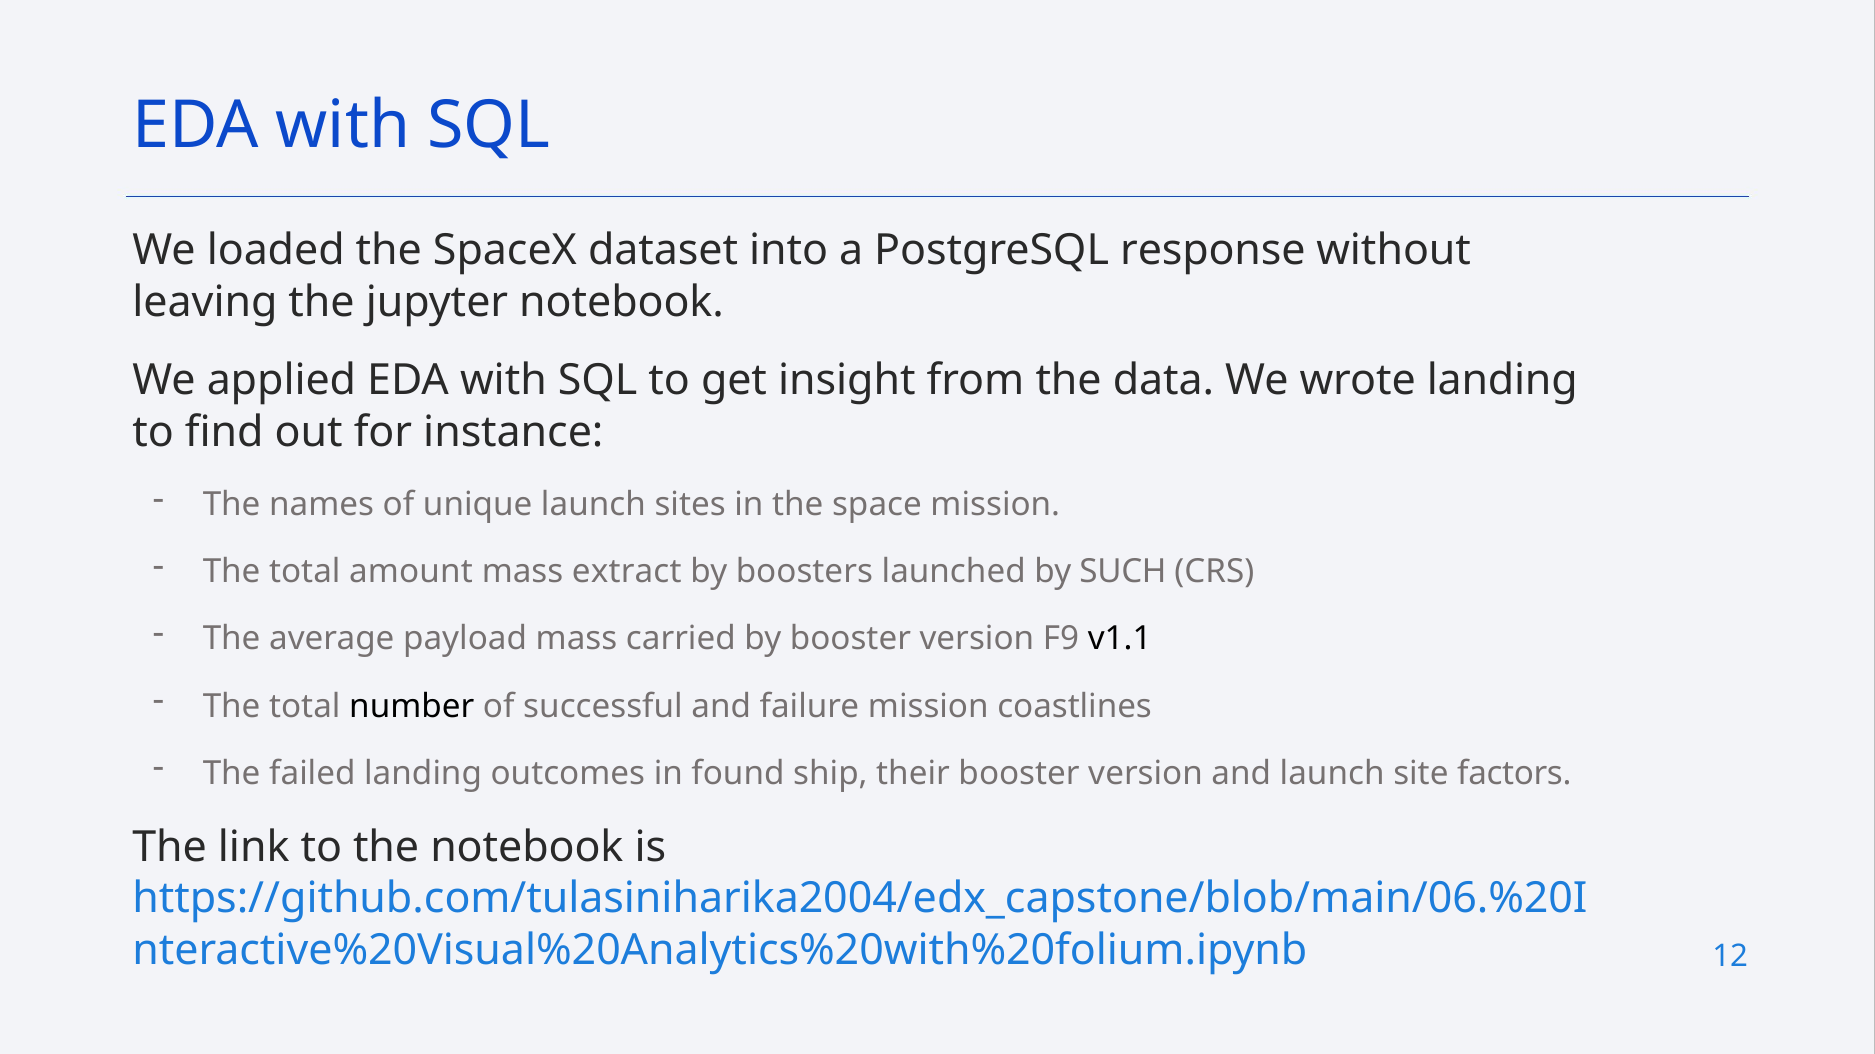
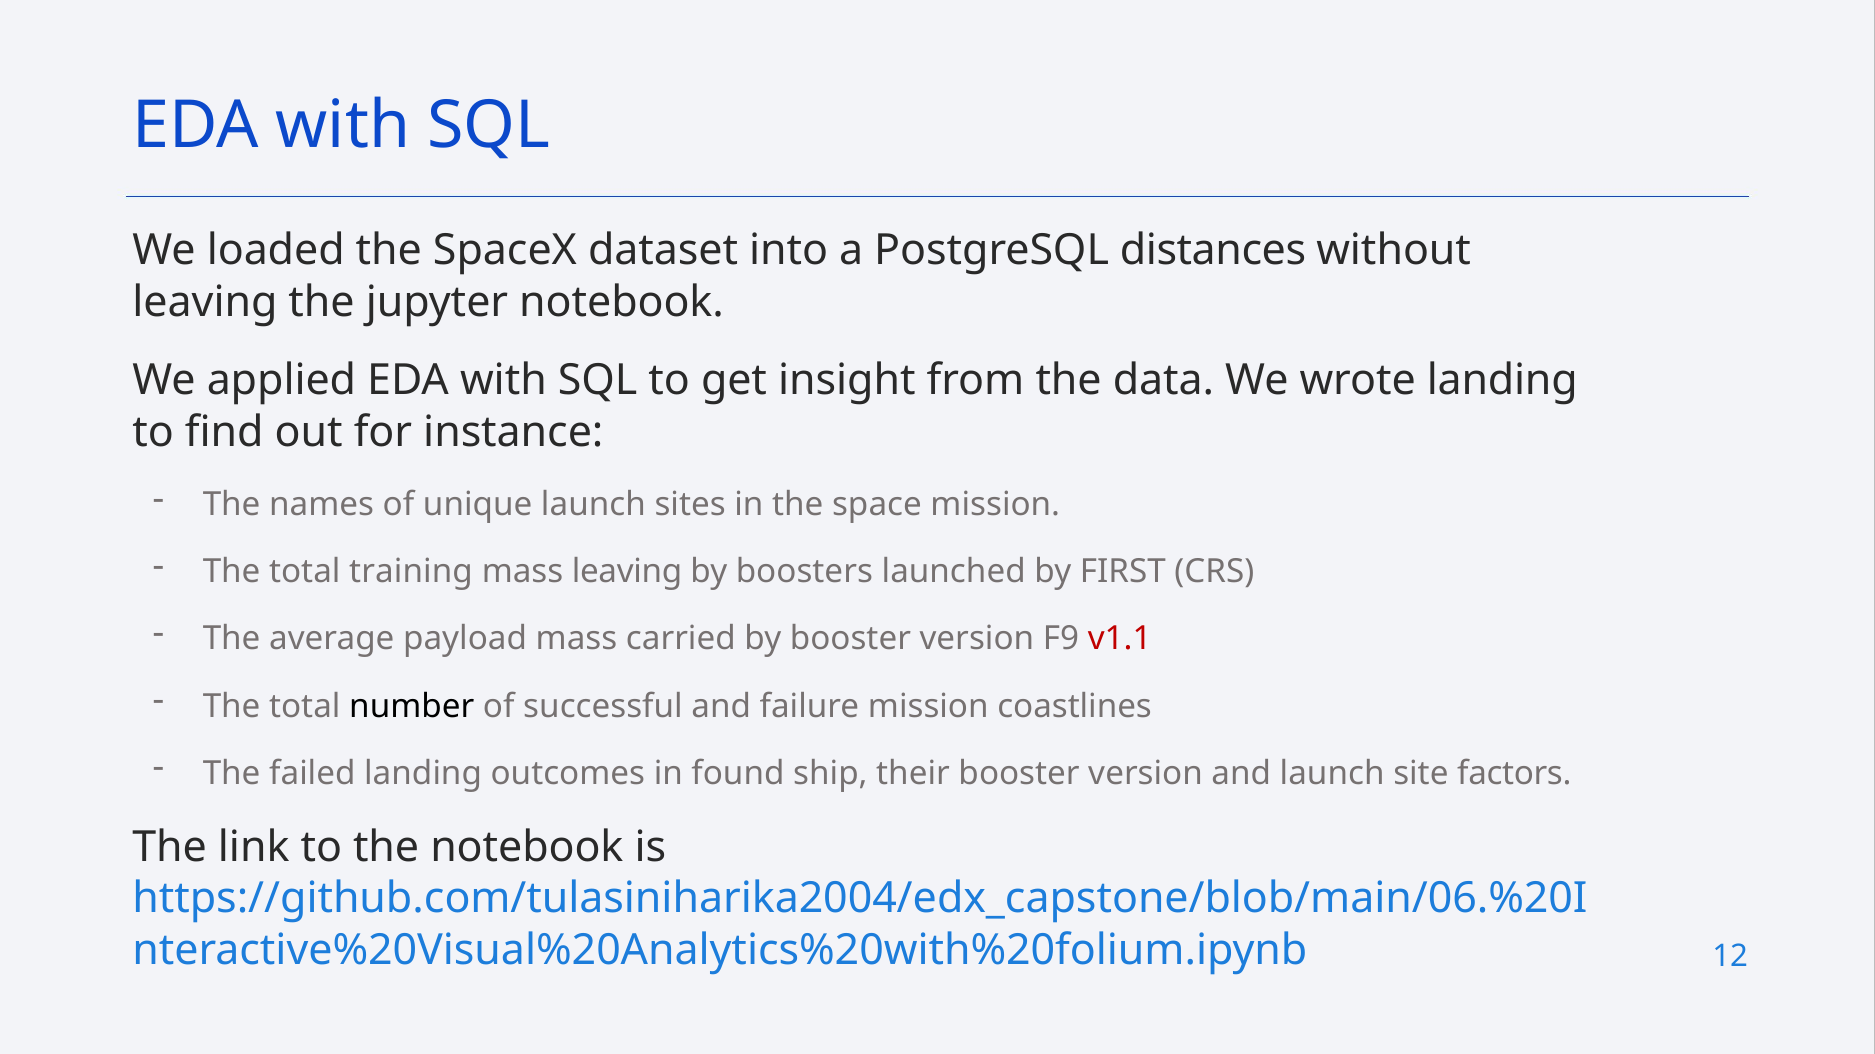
response: response -> distances (1213, 251)
amount: amount -> training (411, 572)
mass extract: extract -> leaving (627, 572)
SUCH: SUCH -> FIRST (1123, 572)
v1.1 colour: black -> red (1120, 639)
